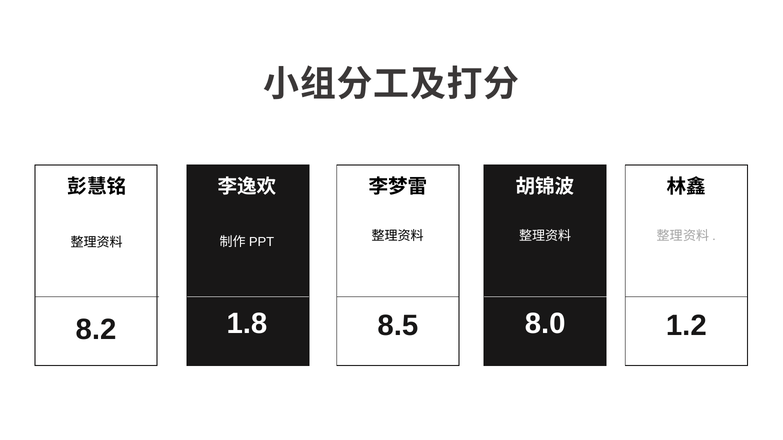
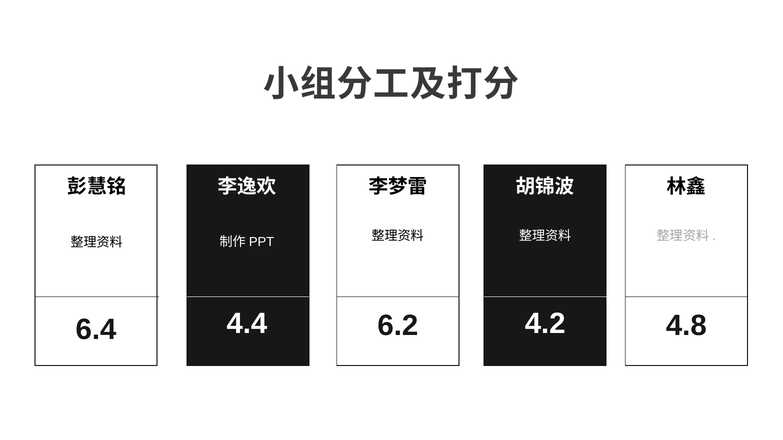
1.8: 1.8 -> 4.4 (247, 324)
8.0: 8.0 -> 4.2 (545, 324)
8.5: 8.5 -> 6.2 (398, 326)
1.2: 1.2 -> 4.8 (686, 326)
8.2: 8.2 -> 6.4 (96, 330)
